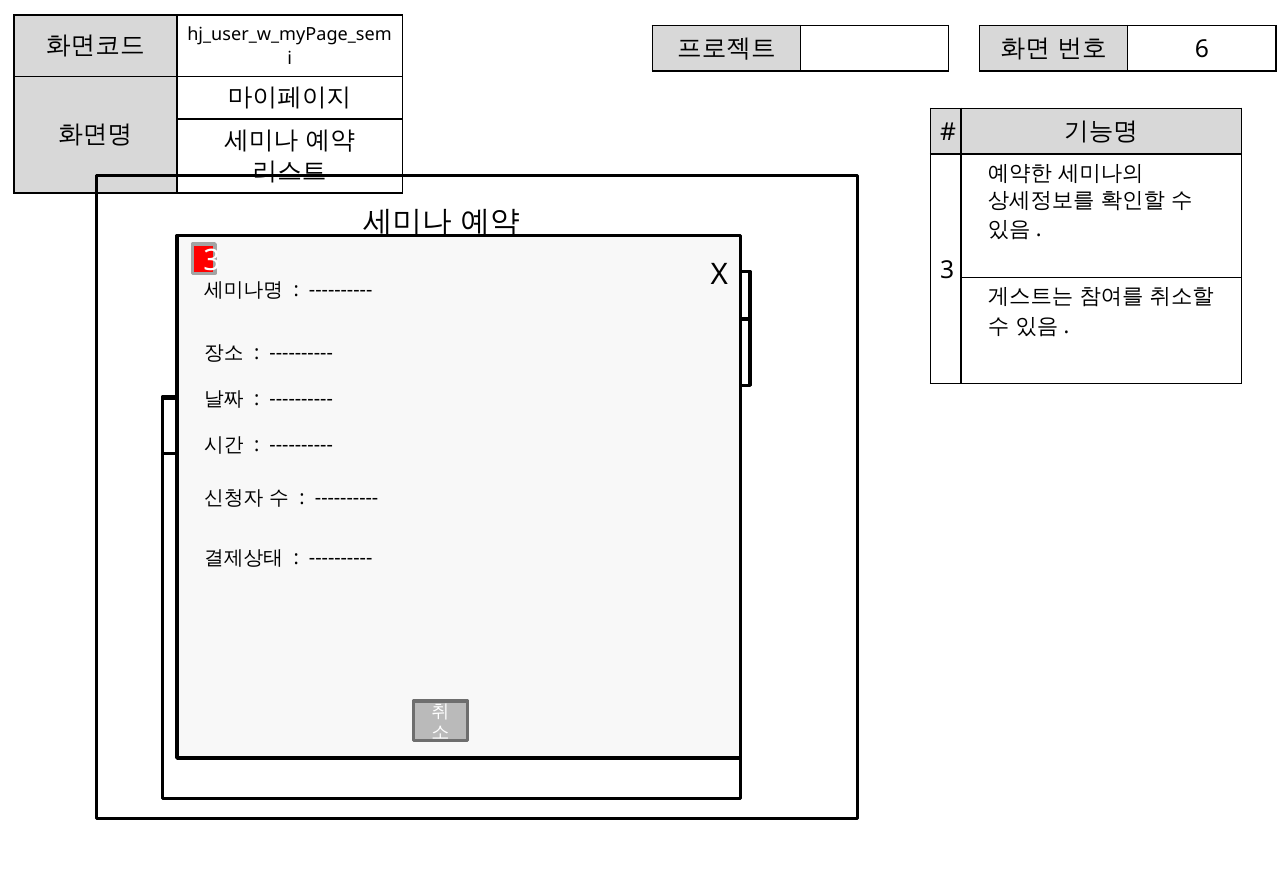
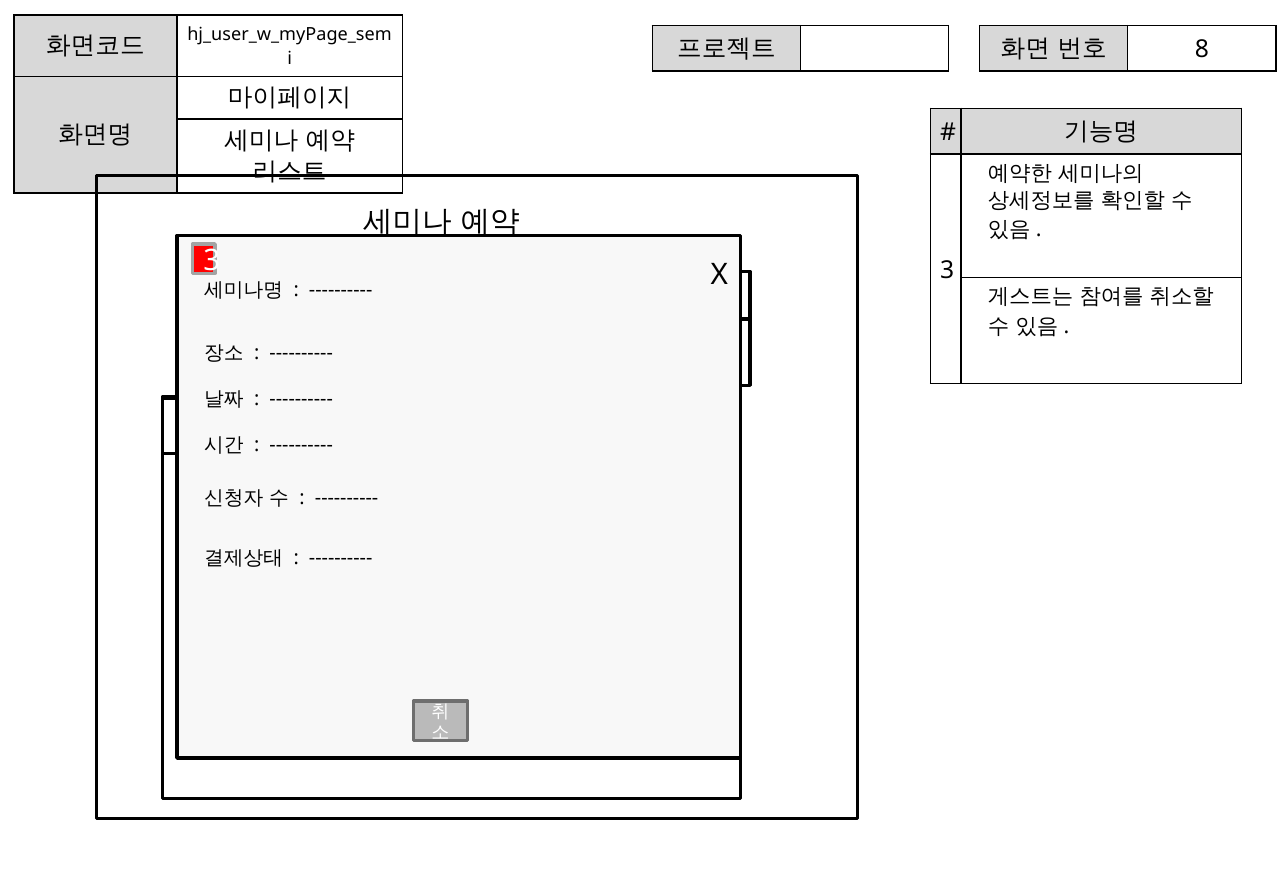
6: 6 -> 8 (1202, 50)
